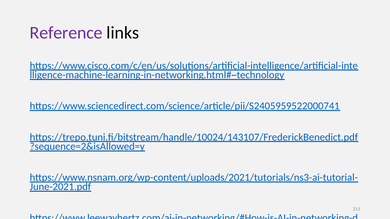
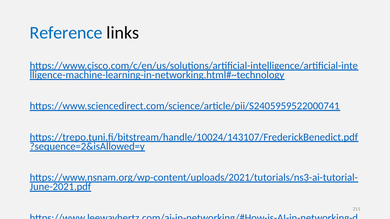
Reference colour: purple -> blue (66, 33)
